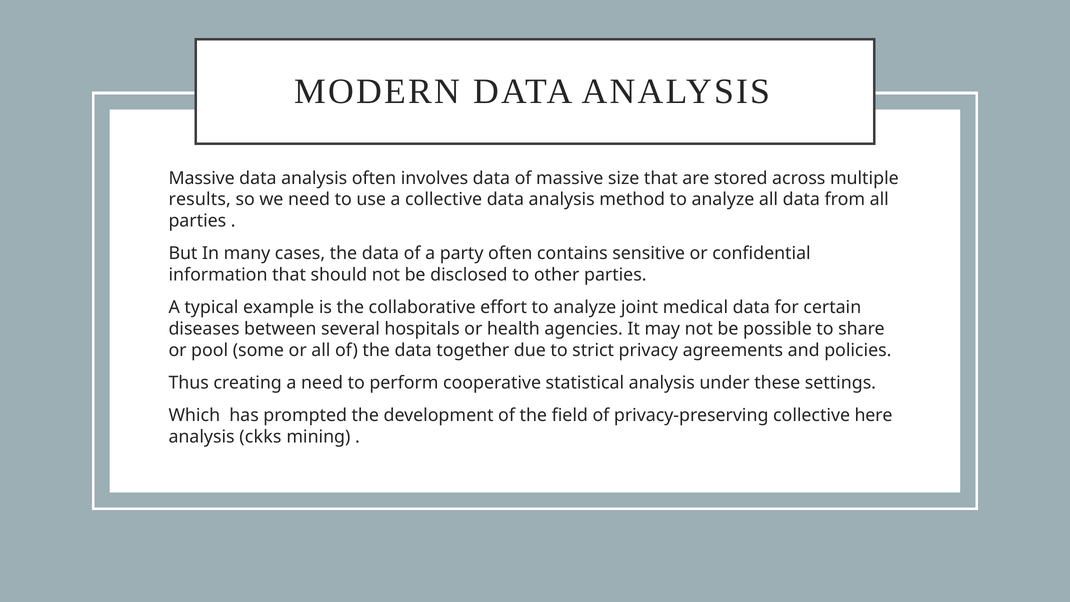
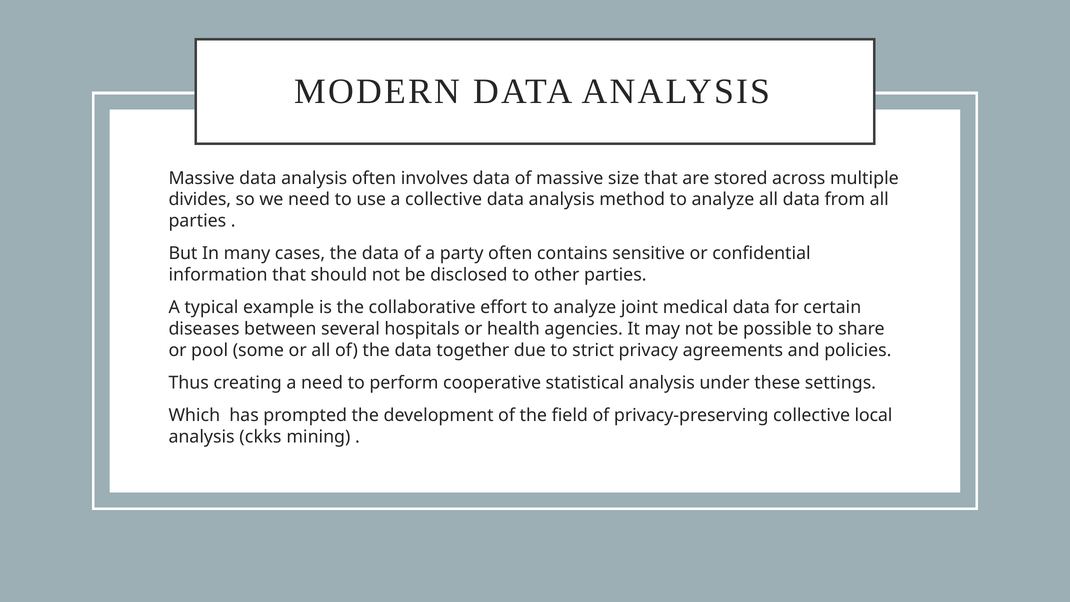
results: results -> divides (200, 199)
here: here -> local (873, 415)
